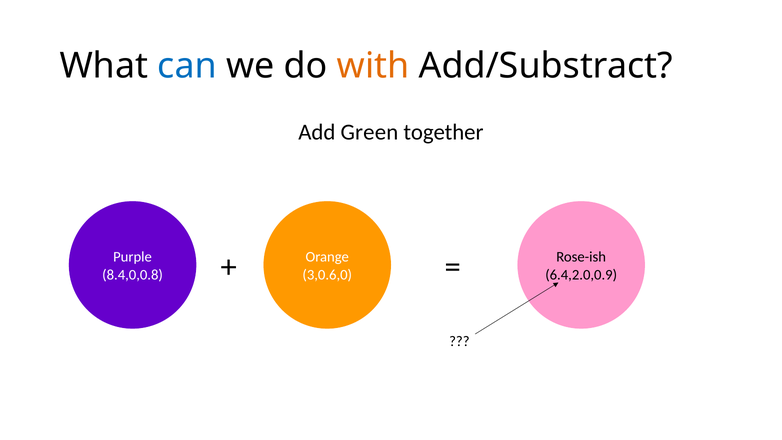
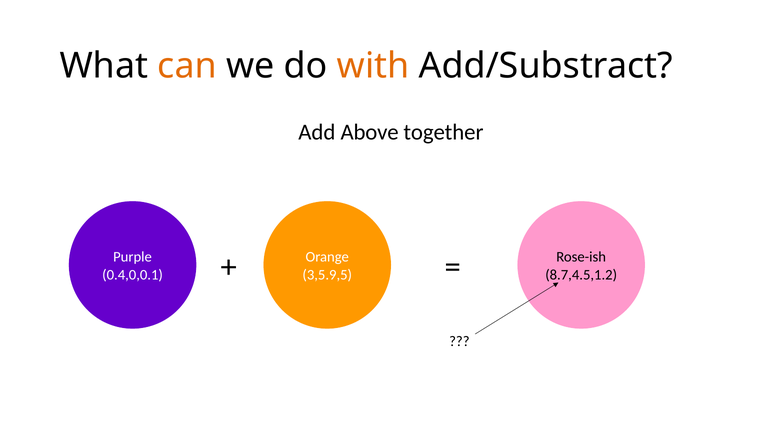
can colour: blue -> orange (187, 66)
Green: Green -> Above (370, 132)
8.4,0,0.8: 8.4,0,0.8 -> 0.4,0,0.1 (133, 275)
3,0.6,0: 3,0.6,0 -> 3,5.9,5 (327, 275)
6.4,2.0,0.9: 6.4,2.0,0.9 -> 8.7,4.5,1.2 (581, 275)
